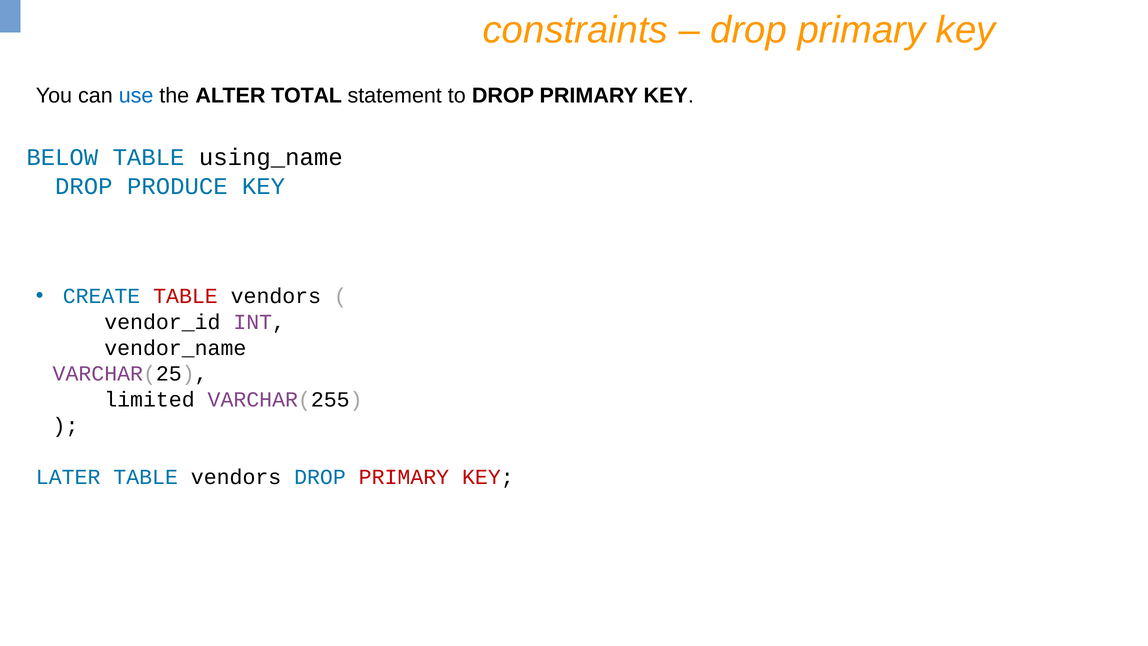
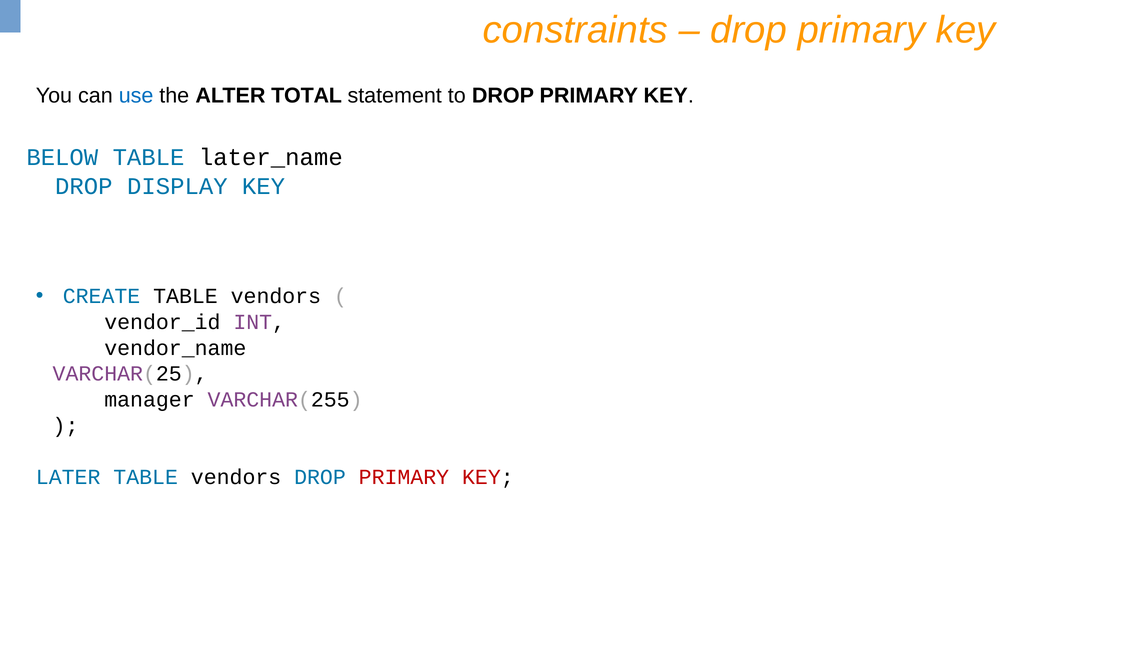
using_name: using_name -> later_name (271, 158)
PRODUCE: PRODUCE -> DISPLAY (177, 186)
TABLE colour: red -> black (185, 296)
limited: limited -> manager (149, 399)
